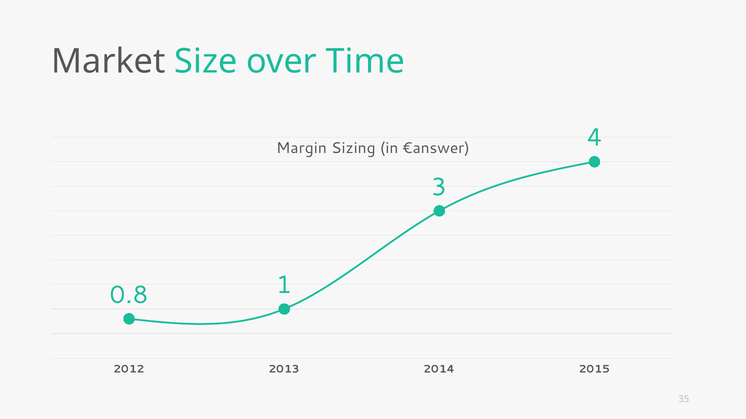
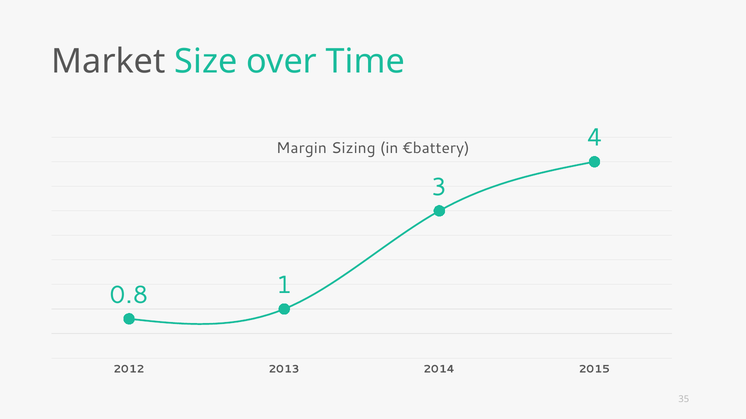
€answer: €answer -> €battery (436, 148)
